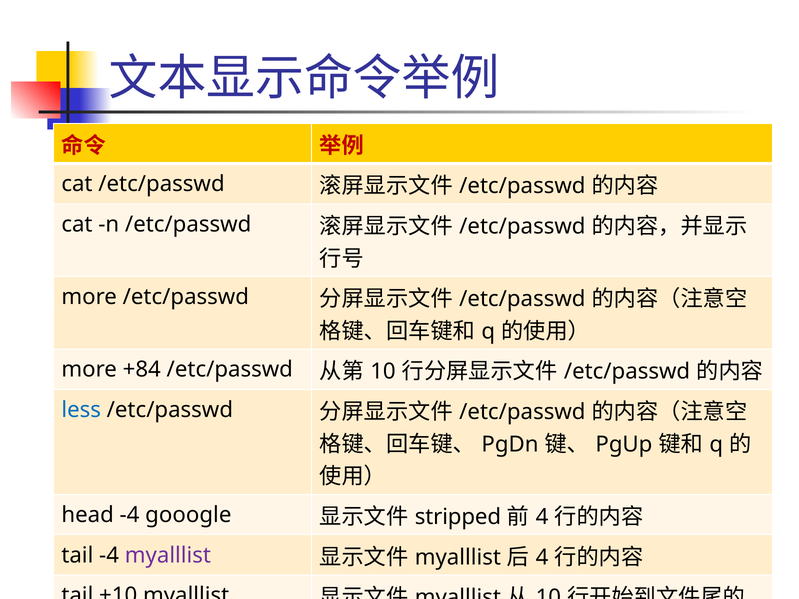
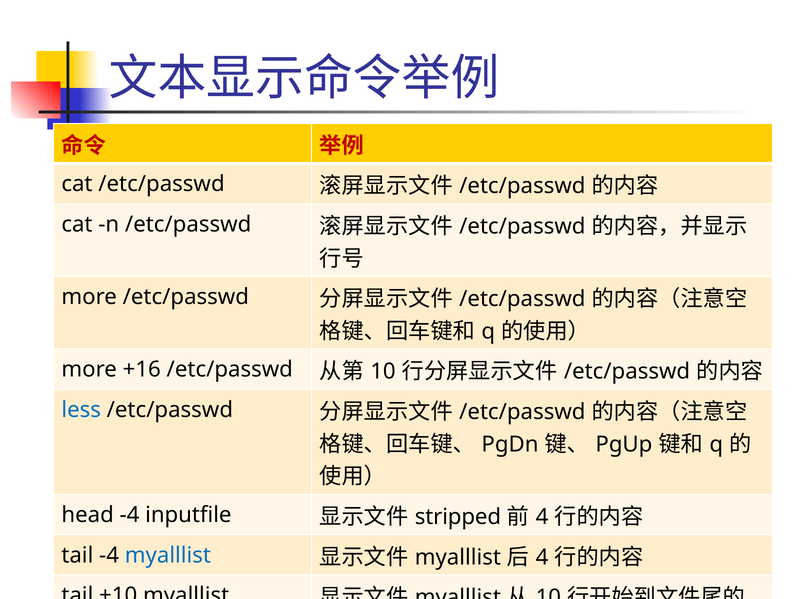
+84: +84 -> +16 (142, 370)
gooogle: gooogle -> inputfile (188, 515)
myalllist colour: purple -> blue (168, 555)
